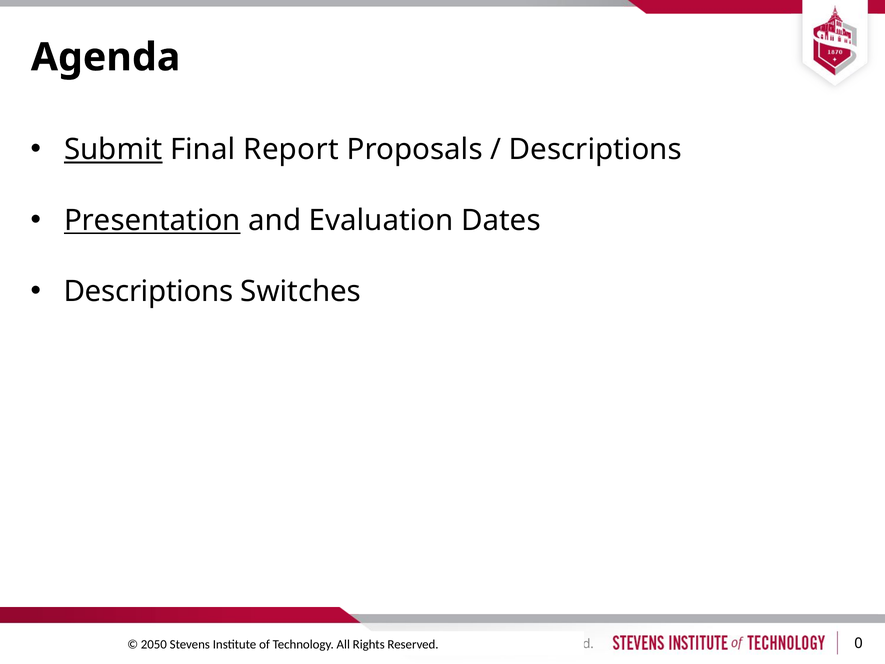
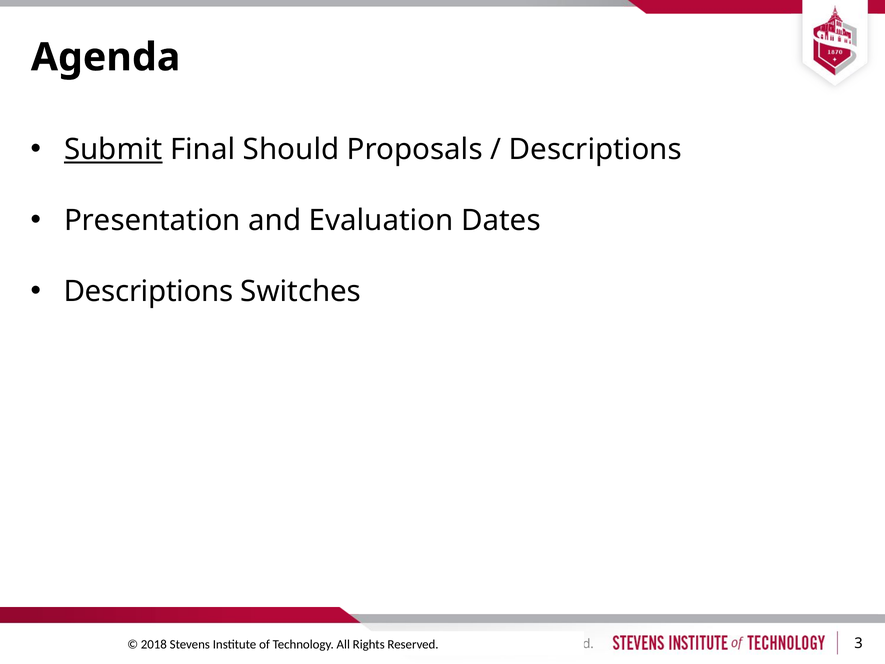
Report: Report -> Should (291, 150)
Presentation underline: present -> none (152, 221)
2050: 2050 -> 2018 (154, 644)
0: 0 -> 3 (859, 643)
